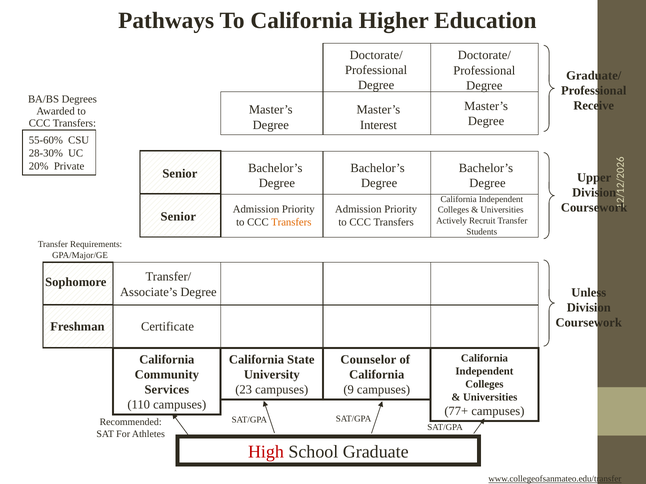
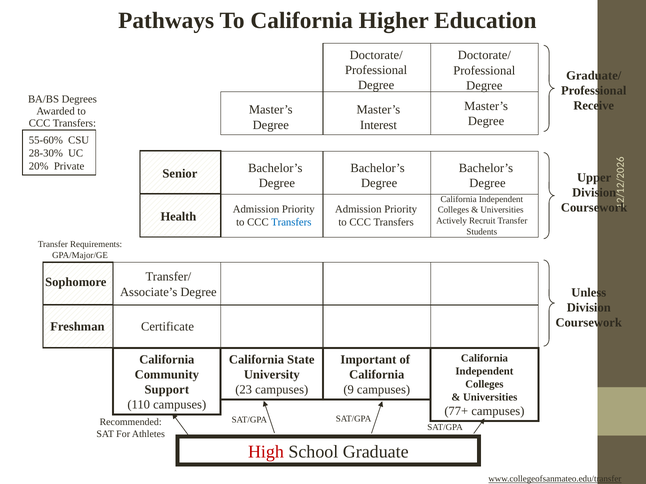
Senior: Senior -> Health (178, 217)
Transfers colour: orange -> blue (291, 223)
Counselor: Counselor -> Important (368, 360)
Services: Services -> Support (167, 390)
